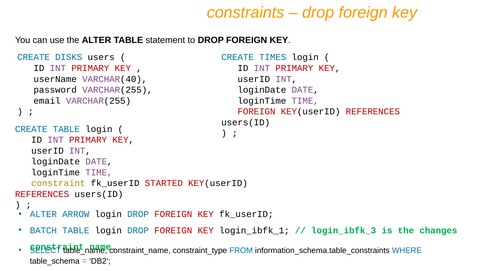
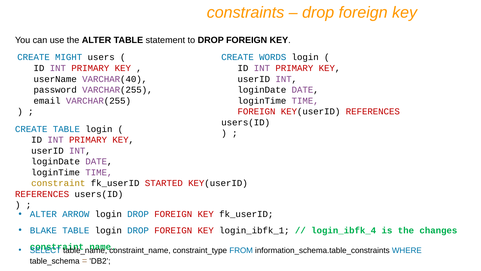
DISKS: DISKS -> MIGHT (69, 57)
TIMES: TIMES -> WORDS (273, 57)
BATCH: BATCH -> BLAKE (43, 230)
login_ibfk_3: login_ibfk_3 -> login_ibfk_4 (344, 230)
